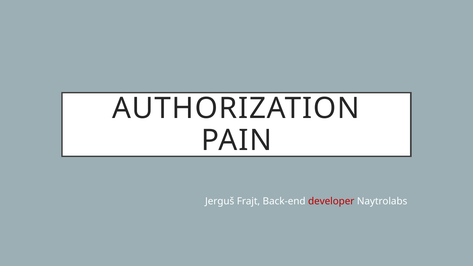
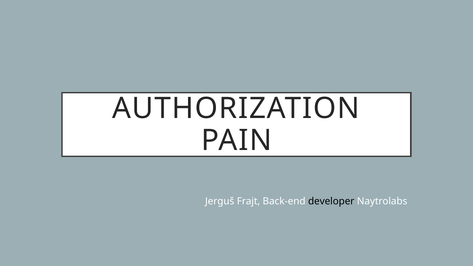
developer colour: red -> black (331, 201)
